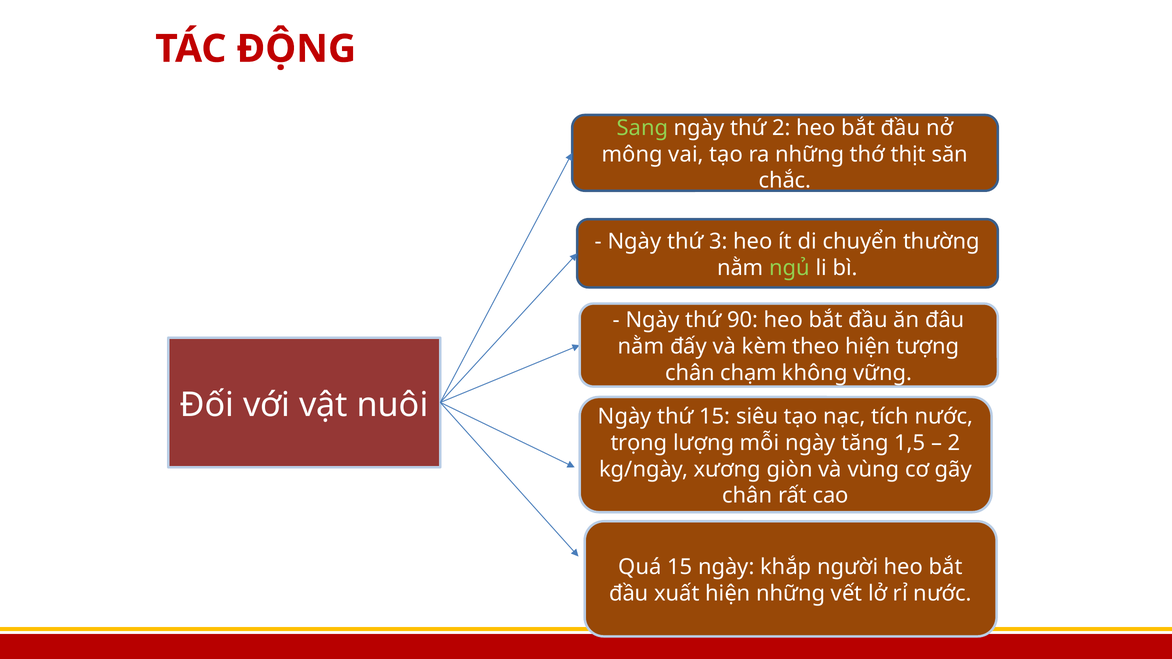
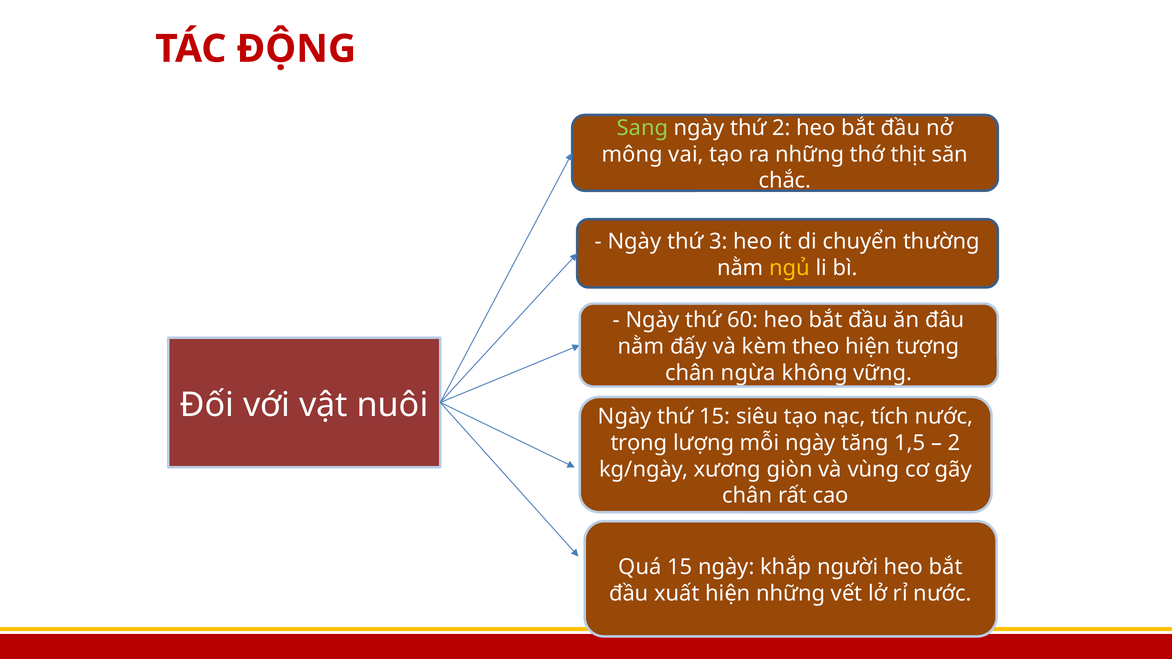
ngủ colour: light green -> yellow (790, 268)
90: 90 -> 60 (743, 320)
chạm: chạm -> ngừa (748, 373)
